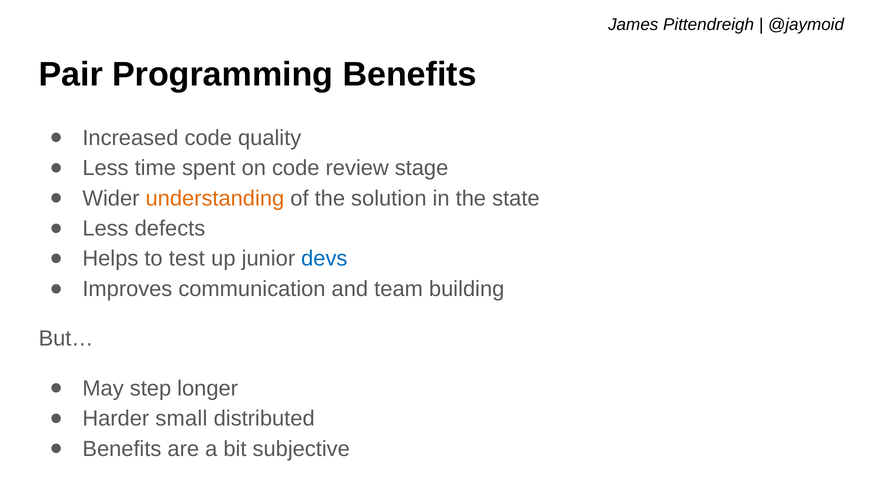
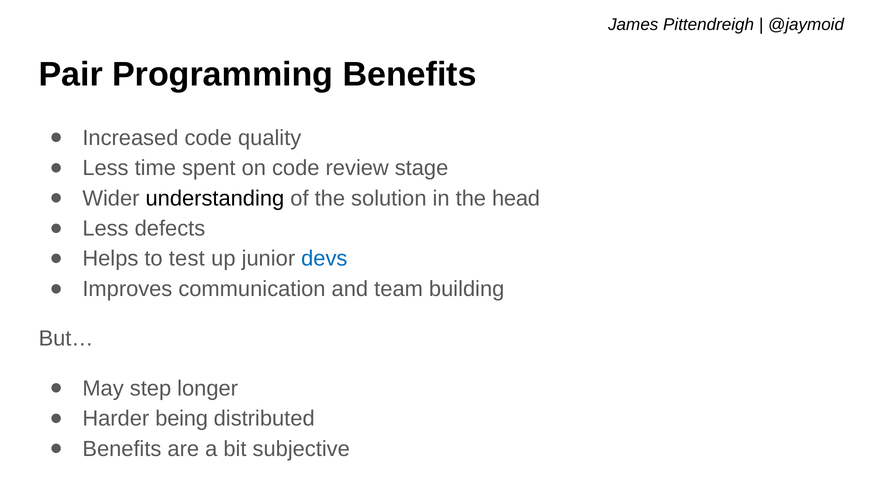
understanding colour: orange -> black (215, 198)
state: state -> head (516, 198)
small: small -> being (182, 418)
